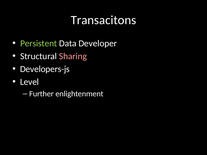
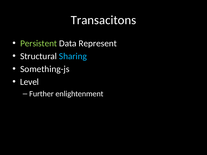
Developer: Developer -> Represent (98, 43)
Sharing colour: pink -> light blue (73, 56)
Developers-js: Developers-js -> Something-js (45, 69)
